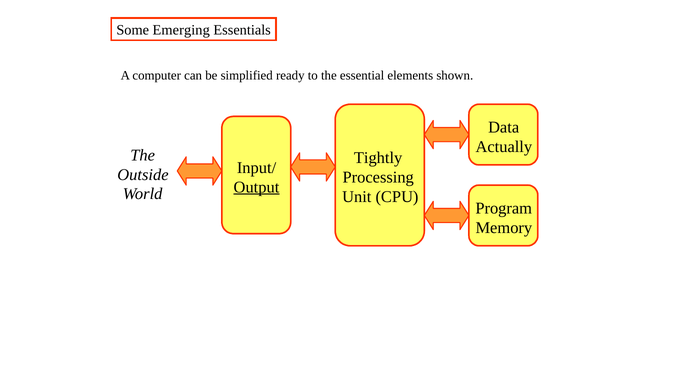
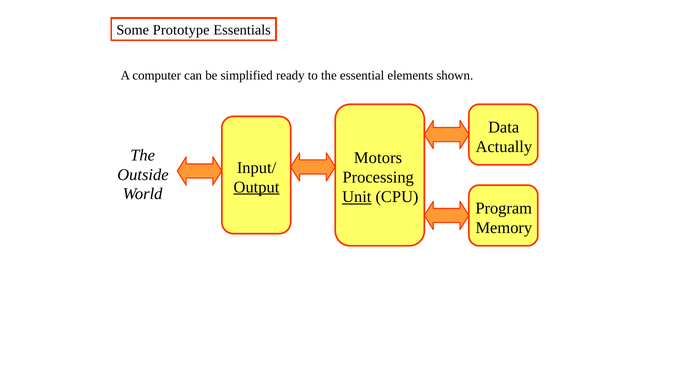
Emerging: Emerging -> Prototype (181, 30)
Tightly: Tightly -> Motors (378, 158)
Unit underline: none -> present (357, 197)
